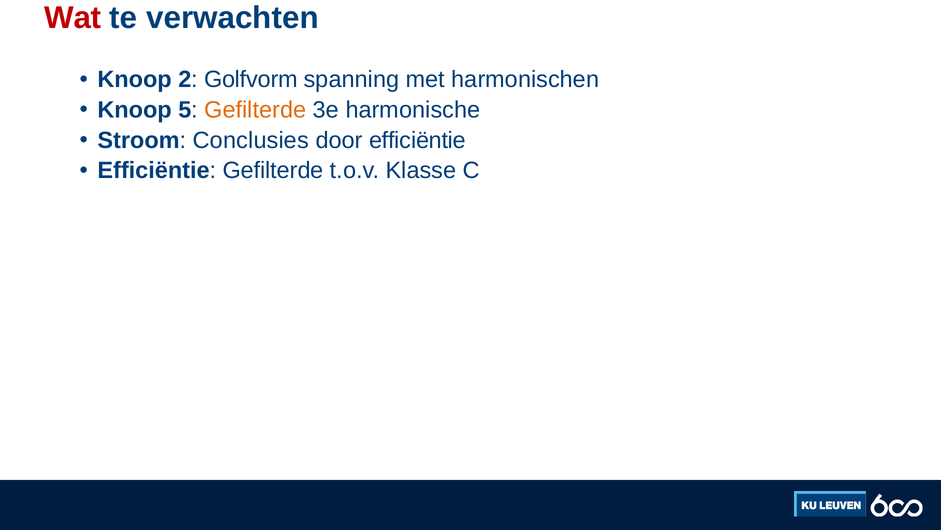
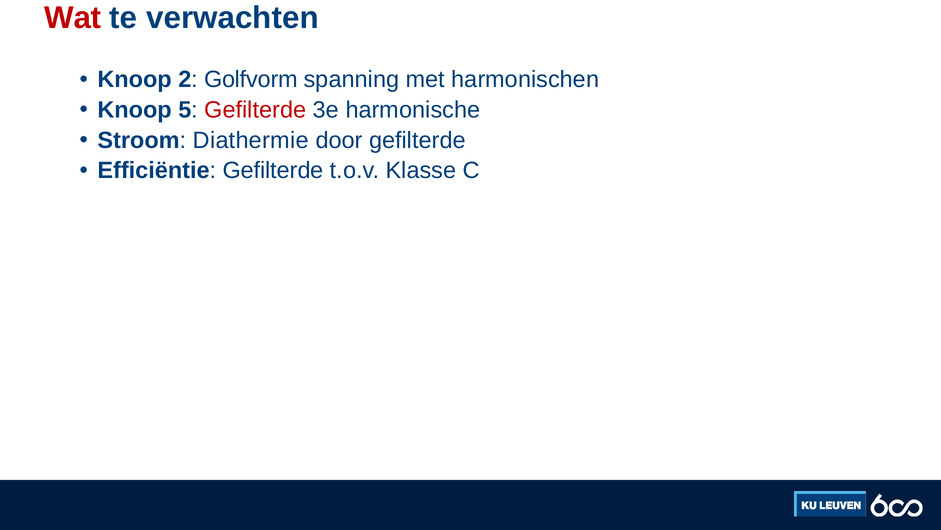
Gefilterde colour: orange -> red (255, 110)
Conclusies: Conclusies -> Diathermie (251, 140)
door efficiëntie: efficiëntie -> gefilterde (417, 140)
